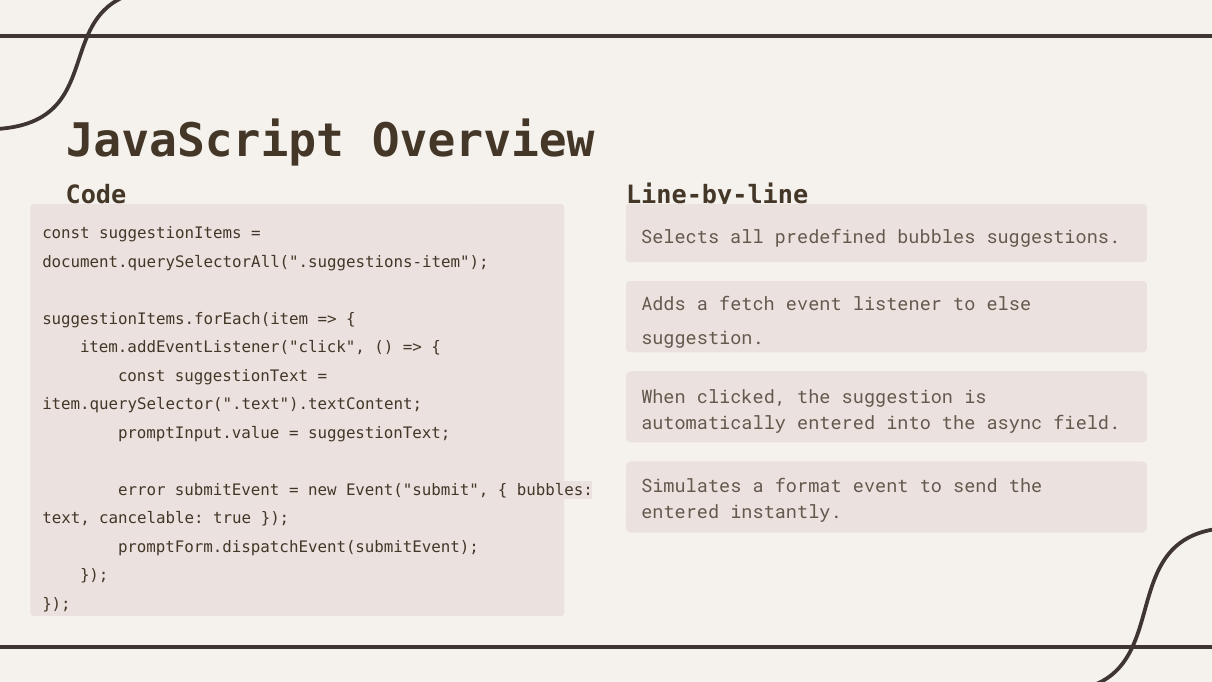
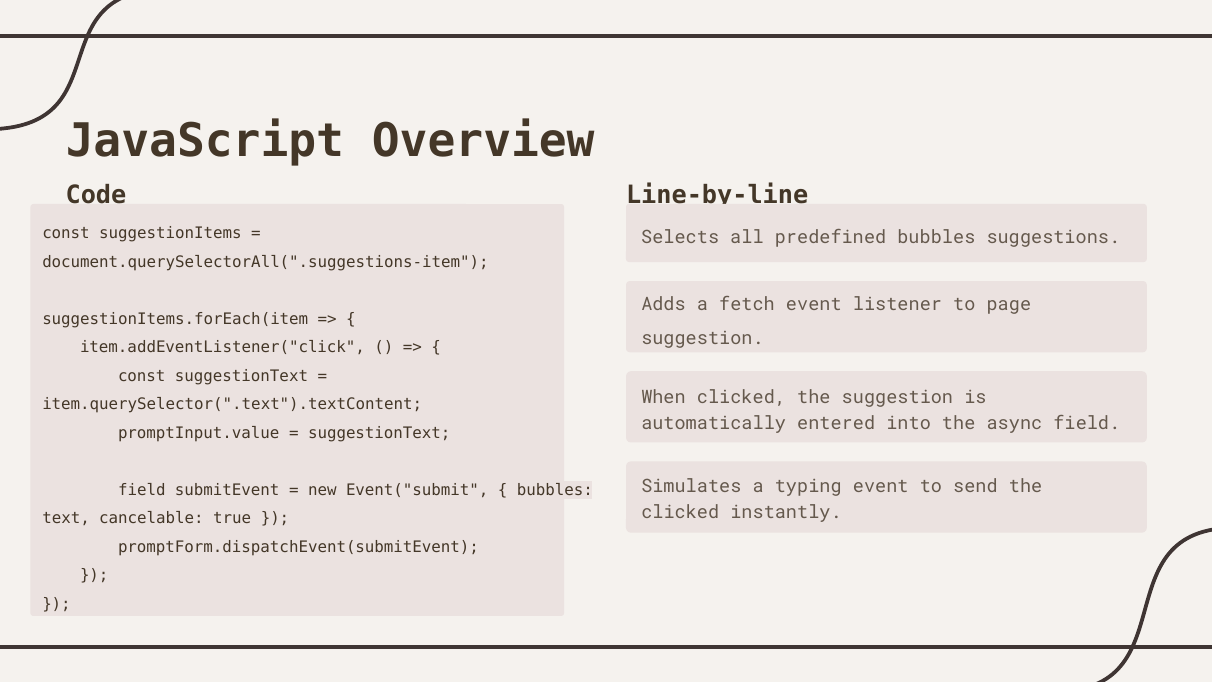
else: else -> page (1009, 305)
format: format -> typing (808, 486)
error: error -> field (142, 490)
entered: entered -> clicked (680, 512)
